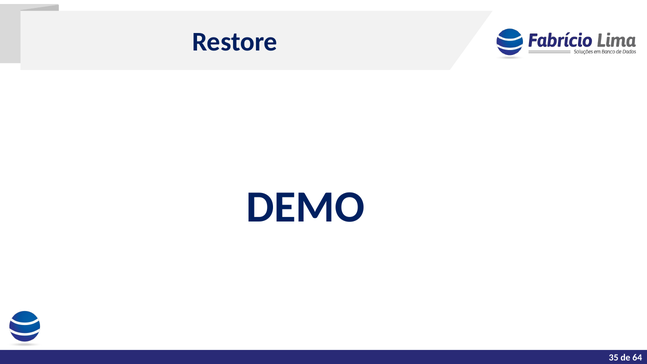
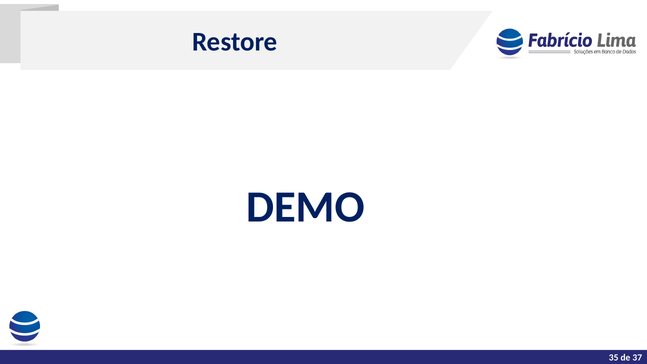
64: 64 -> 37 (637, 358)
